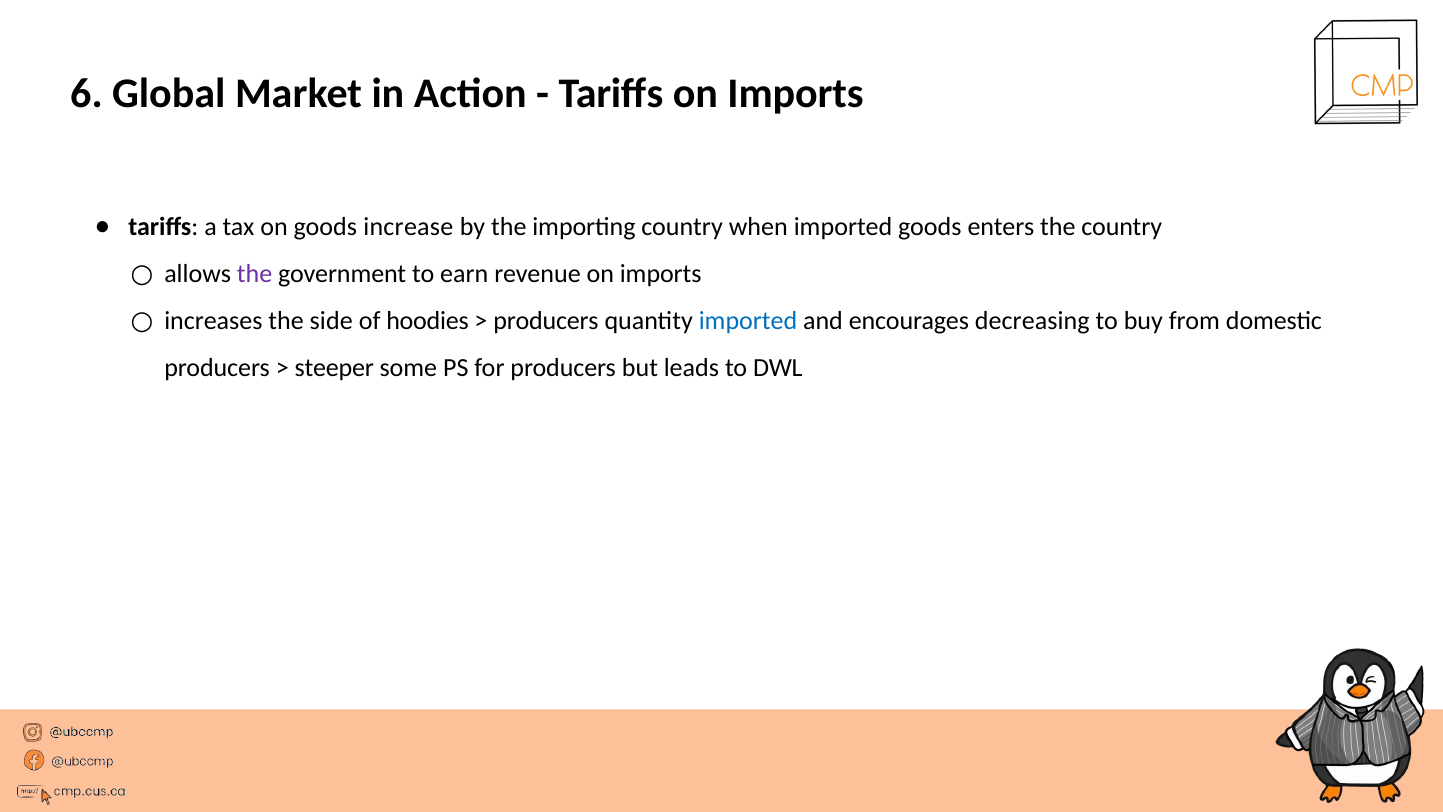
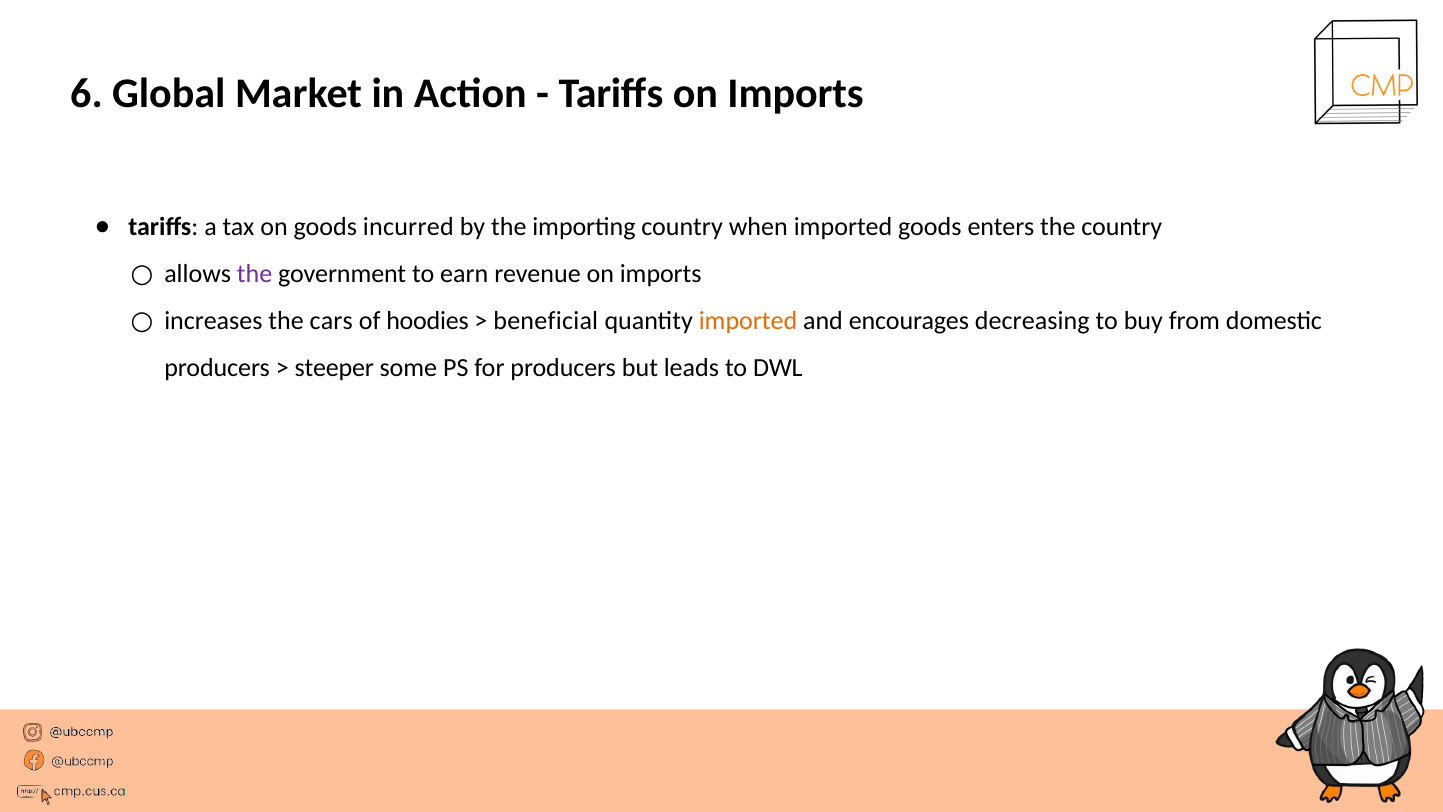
increase: increase -> incurred (408, 227)
side: side -> cars (331, 321)
producers: producers -> beneficial (546, 321)
imported colour: blue -> orange (748, 321)
